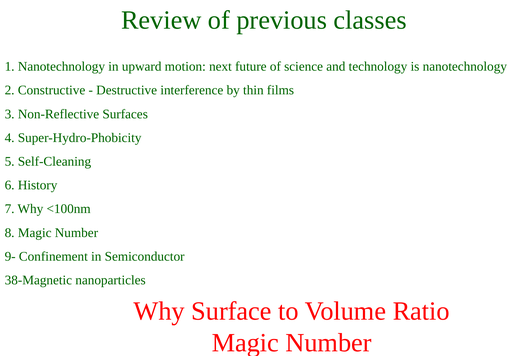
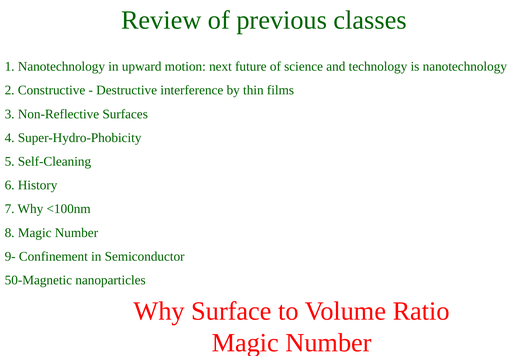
38-Magnetic: 38-Magnetic -> 50-Magnetic (38, 280)
